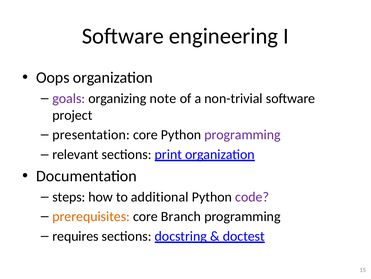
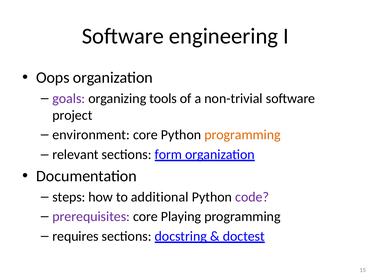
note: note -> tools (163, 98)
presentation: presentation -> environment (91, 134)
programming colour: purple -> orange (242, 134)
print: print -> form (168, 154)
prerequisites colour: orange -> purple (91, 216)
Branch: Branch -> Playing (181, 216)
